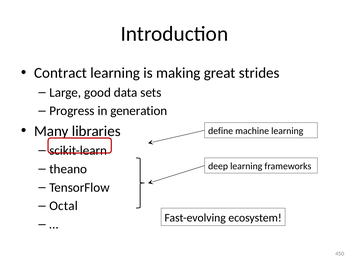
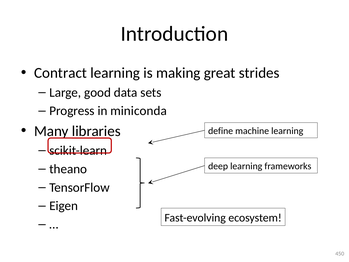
generation: generation -> miniconda (139, 111)
Octal: Octal -> Eigen (64, 206)
